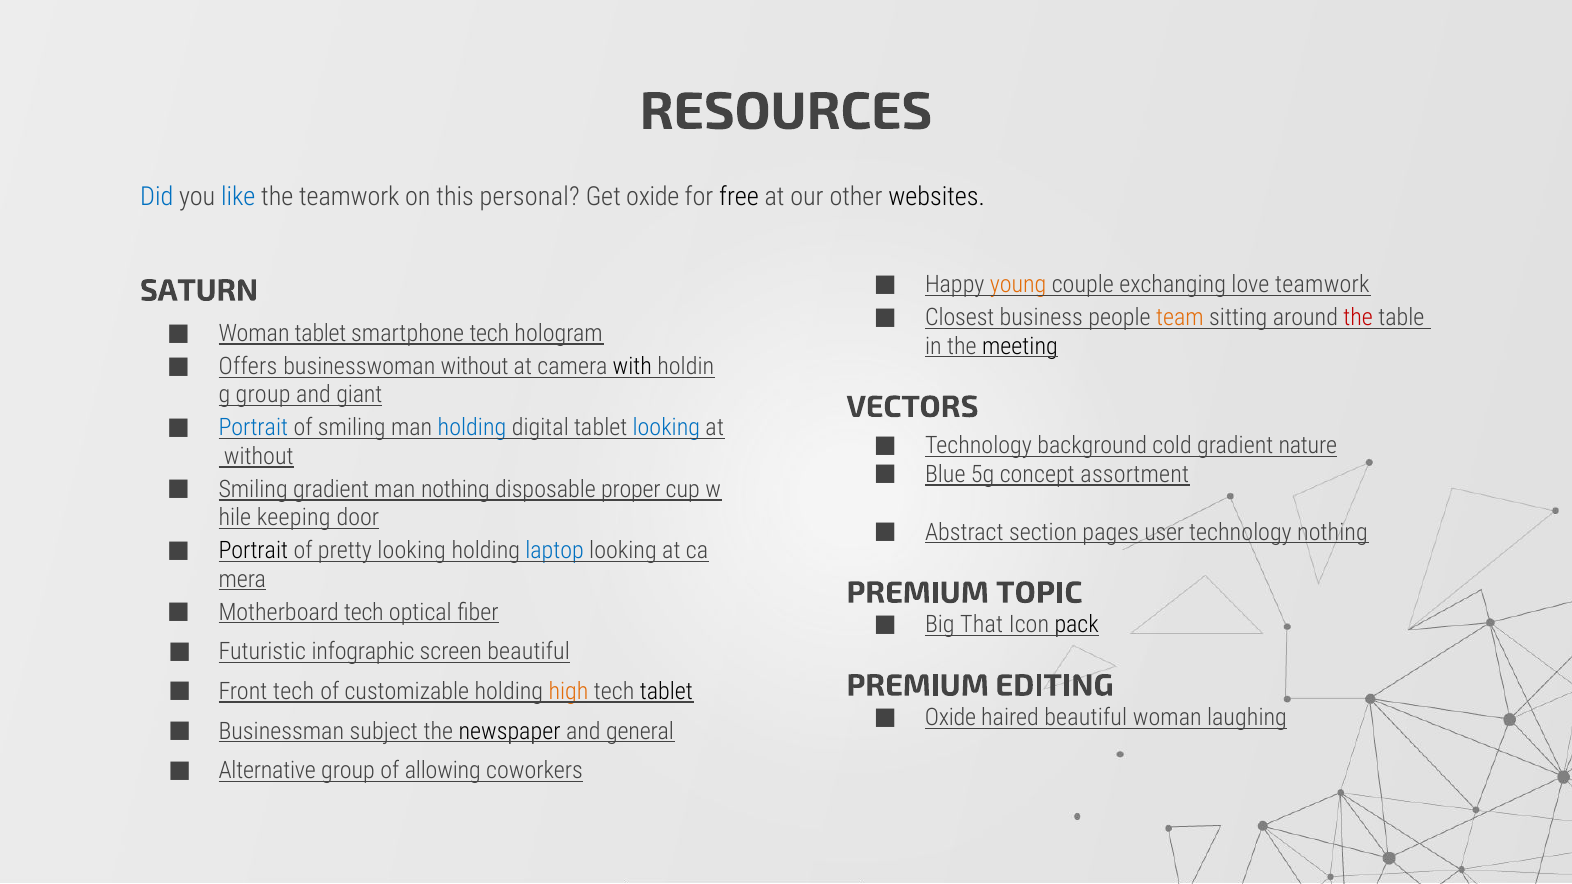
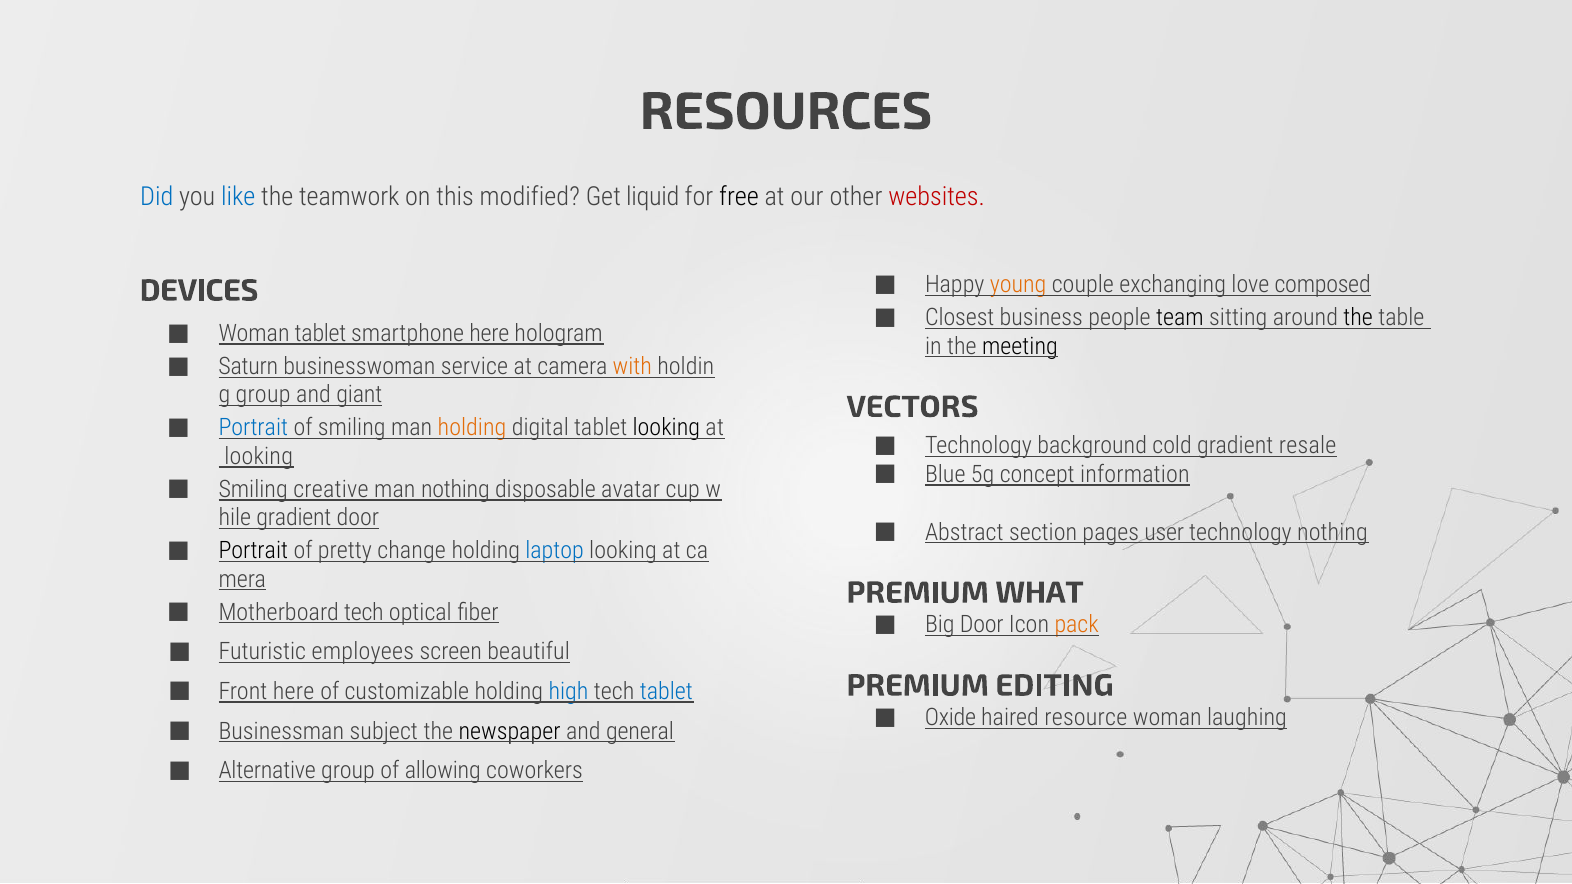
personal: personal -> modified (530, 197)
Get oxide: oxide -> liquid (653, 197)
websites colour: black -> red (937, 197)
love teamwork: teamwork -> composed (1323, 285)
SATURN: SATURN -> DEVICES (199, 291)
team colour: orange -> black (1180, 318)
the colour: red -> black (1358, 318)
smartphone tech: tech -> here (489, 334)
Offers: Offers -> Saturn (248, 367)
businesswoman without: without -> service (474, 367)
with colour: black -> orange (632, 367)
holding colour: blue -> orange (472, 428)
looking colour: blue -> black (666, 428)
nature: nature -> resale (1308, 446)
without: without -> looking (259, 456)
assortment: assortment -> information (1135, 475)
Smiling gradient: gradient -> creative (331, 490)
proper: proper -> avatar (631, 490)
keeping: keeping -> gradient (294, 518)
pretty looking: looking -> change (412, 551)
TOPIC: TOPIC -> WHAT (1040, 593)
Big That: That -> Door (982, 625)
pack colour: black -> orange (1077, 625)
infographic: infographic -> employees (363, 652)
Front tech: tech -> here (294, 692)
high colour: orange -> blue (568, 692)
tablet colour: black -> blue (666, 692)
haired beautiful: beautiful -> resource (1086, 718)
